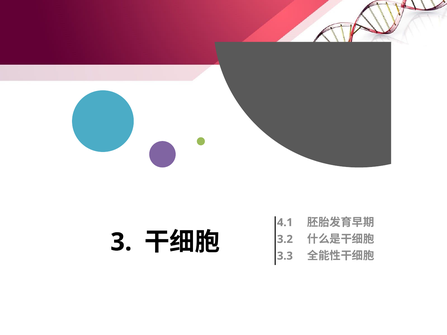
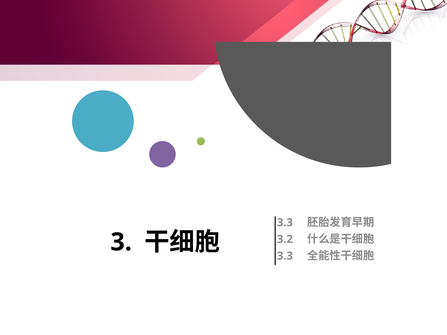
4.1: 4.1 -> 3.3 (285, 223)
